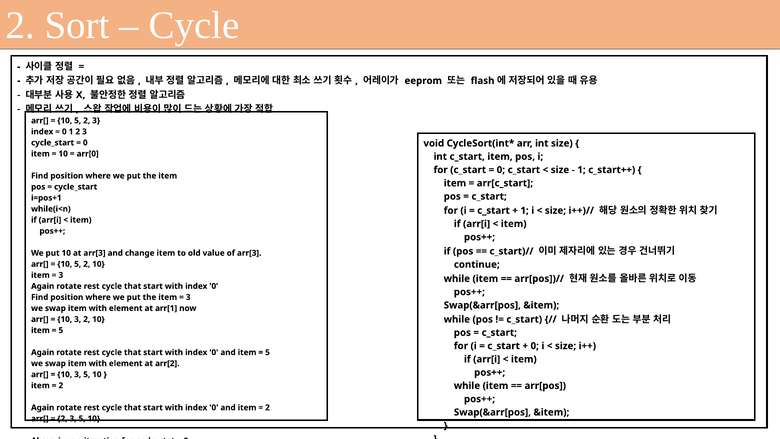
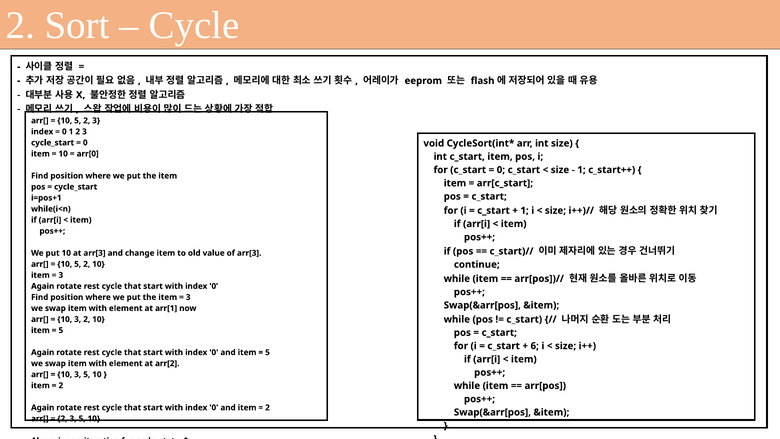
0: 0 -> 6 (535, 346)
